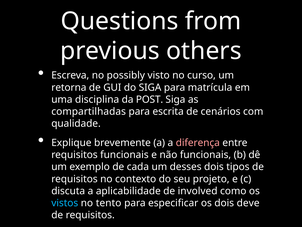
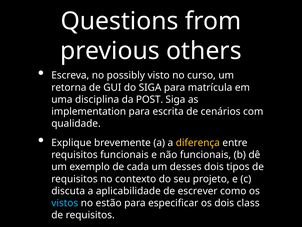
compartilhadas: compartilhadas -> implementation (89, 111)
diferença colour: pink -> yellow (198, 142)
involved: involved -> escrever (198, 191)
tento: tento -> estão (109, 203)
deve: deve -> class (248, 203)
